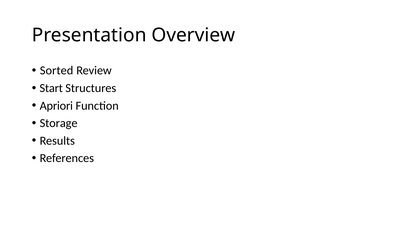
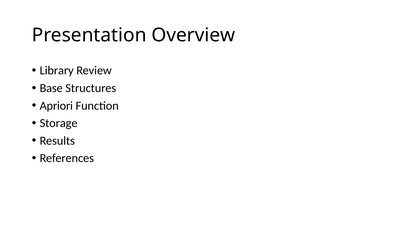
Sorted: Sorted -> Library (57, 71)
Start: Start -> Base (51, 88)
